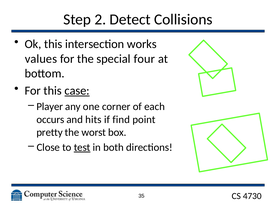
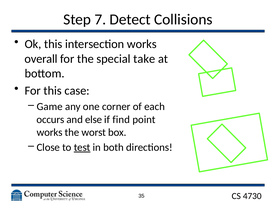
2: 2 -> 7 (100, 19)
values: values -> overall (41, 59)
four: four -> take (144, 59)
case underline: present -> none (77, 91)
Player: Player -> Game (50, 107)
hits: hits -> else (94, 119)
pretty: pretty -> works (50, 132)
